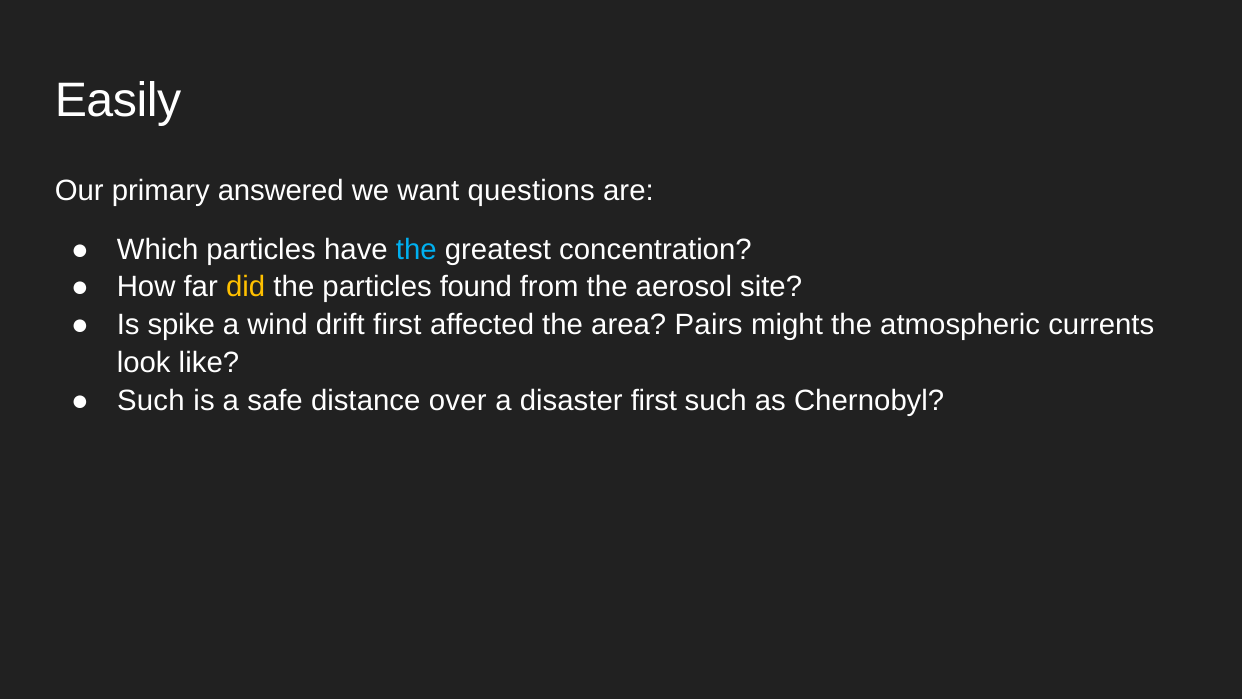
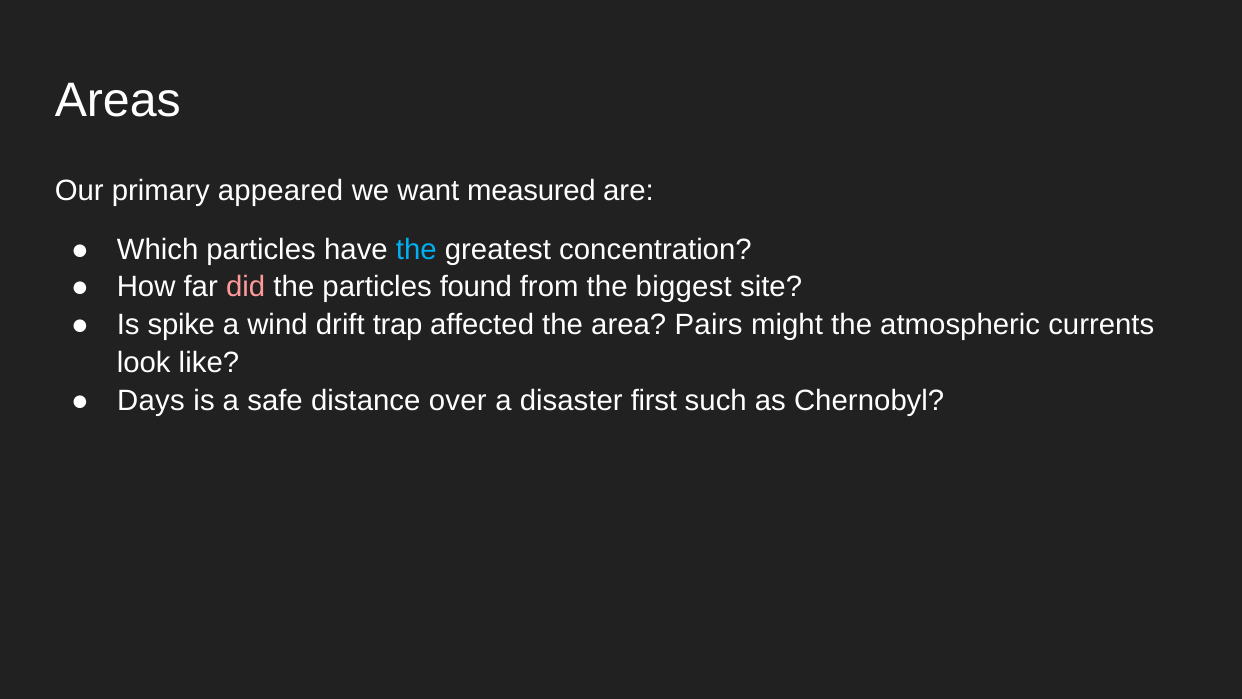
Easily: Easily -> Areas (118, 101)
answered: answered -> appeared (281, 191)
questions: questions -> measured (531, 191)
did colour: yellow -> pink (246, 287)
aerosol: aerosol -> biggest (684, 287)
drift first: first -> trap (398, 325)
Such: Such -> Days (151, 401)
